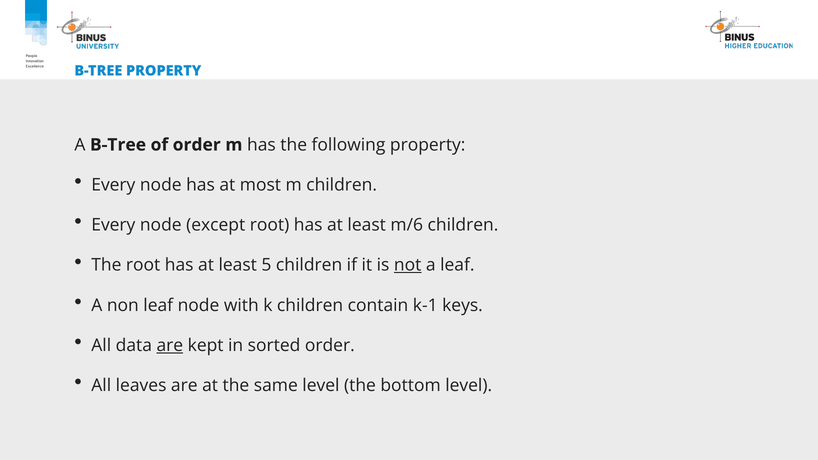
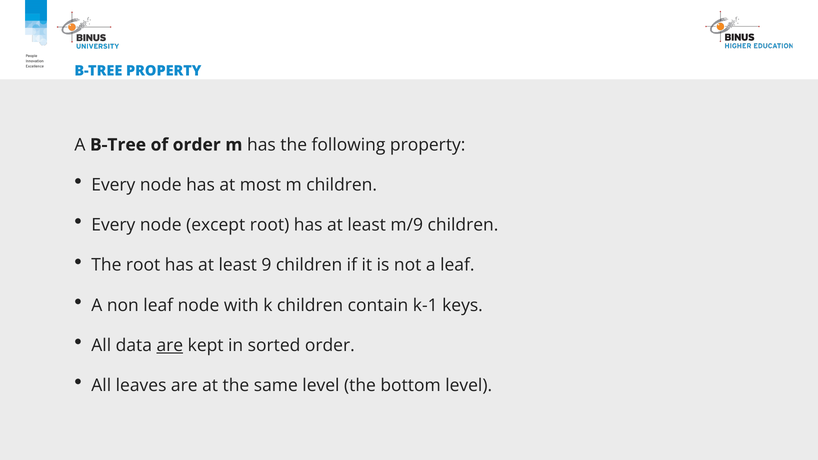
m/6: m/6 -> m/9 (407, 225)
5: 5 -> 9 (266, 265)
not underline: present -> none (408, 265)
